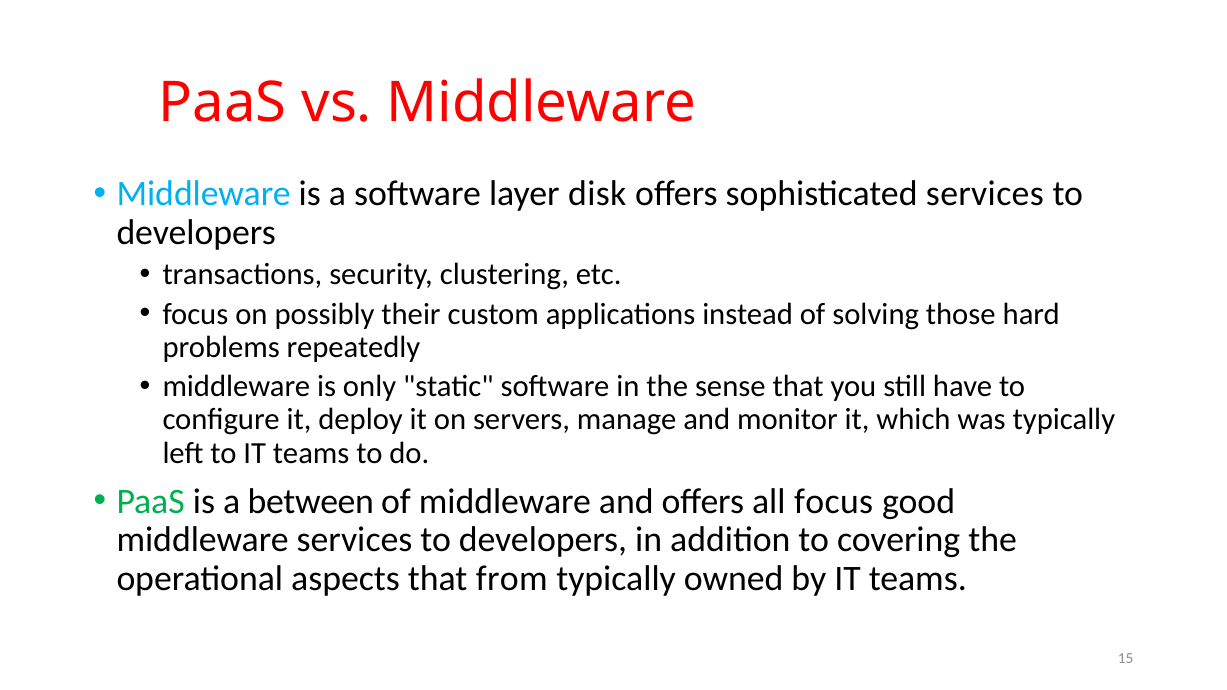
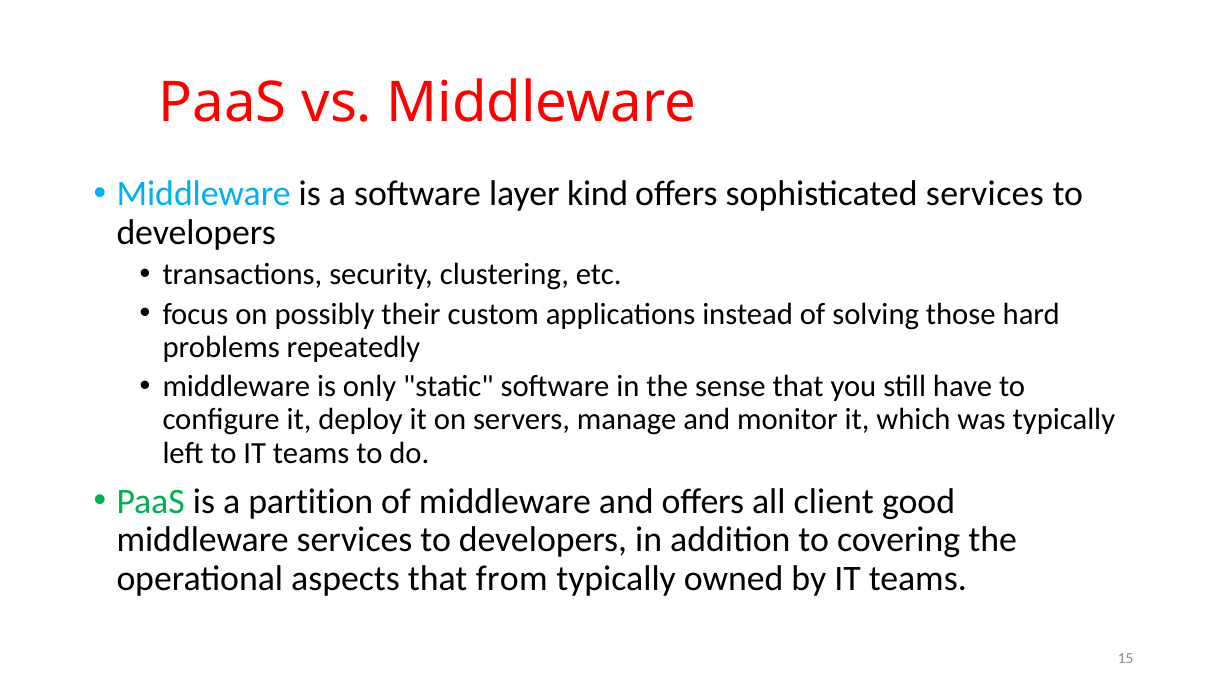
disk: disk -> kind (598, 194)
between: between -> partition (311, 502)
all focus: focus -> client (834, 502)
